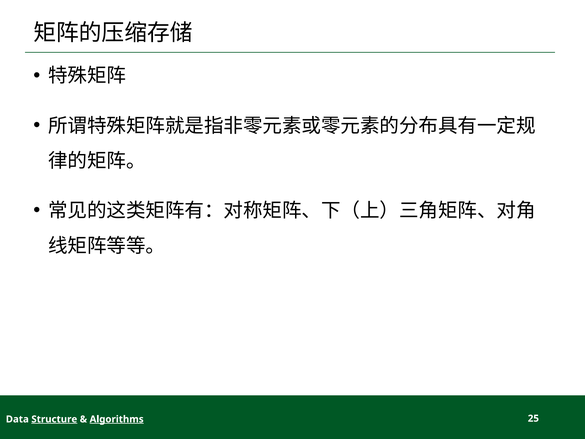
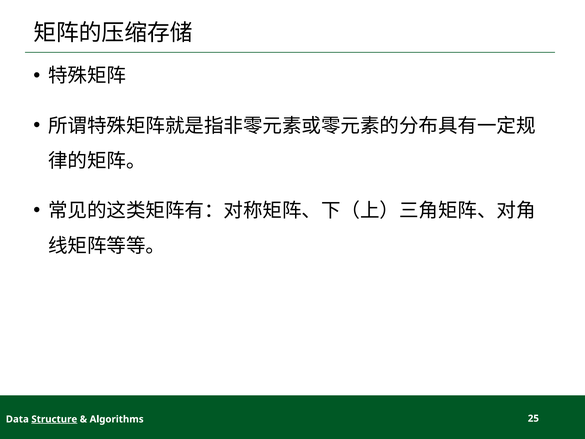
Algorithms underline: present -> none (117, 419)
